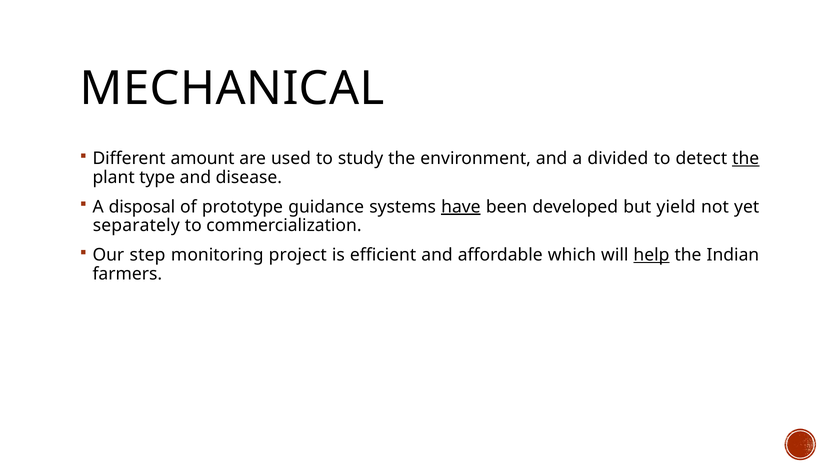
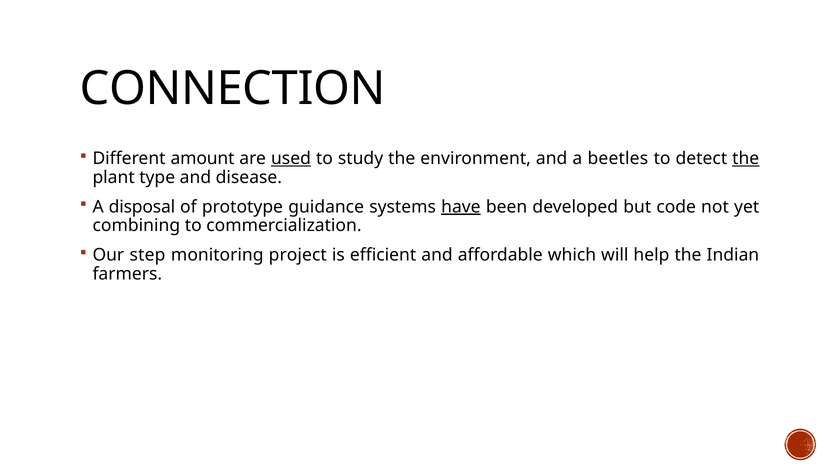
MECHANICAL: MECHANICAL -> CONNECTION (233, 88)
used underline: none -> present (291, 158)
divided: divided -> beetles (618, 158)
yield: yield -> code (676, 207)
separately: separately -> combining (136, 226)
help underline: present -> none (651, 255)
